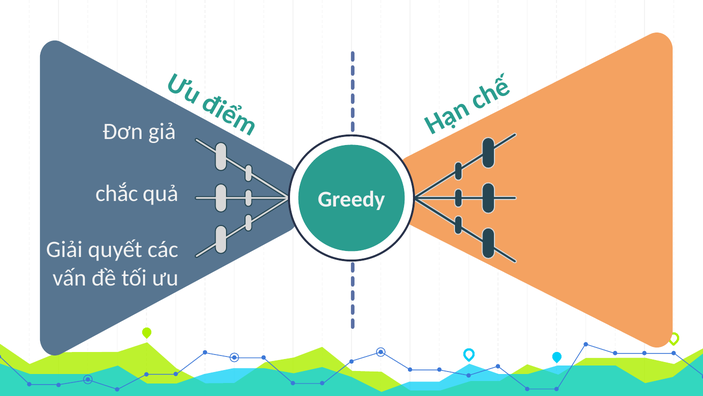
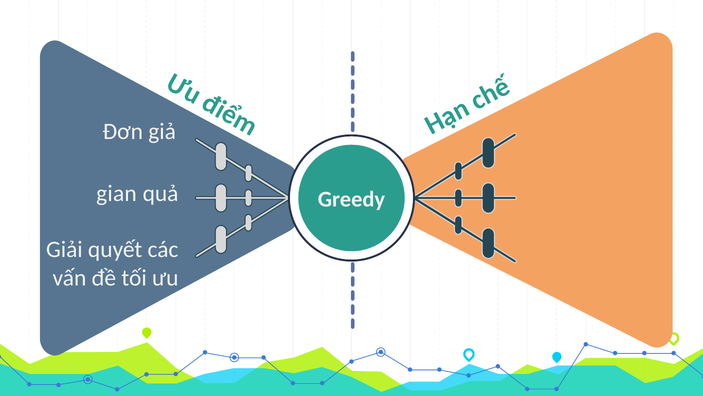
chắc: chắc -> gian (116, 193)
